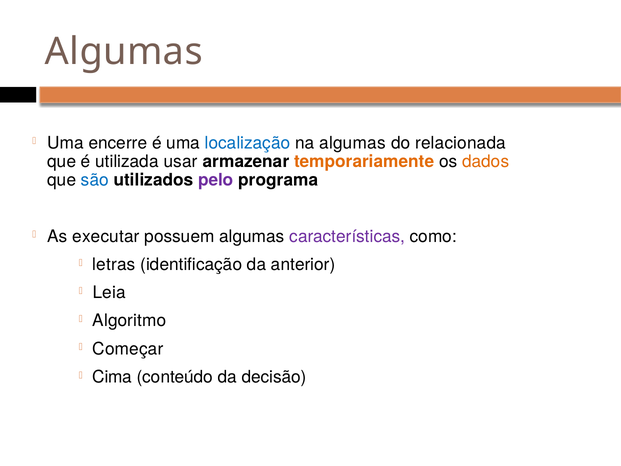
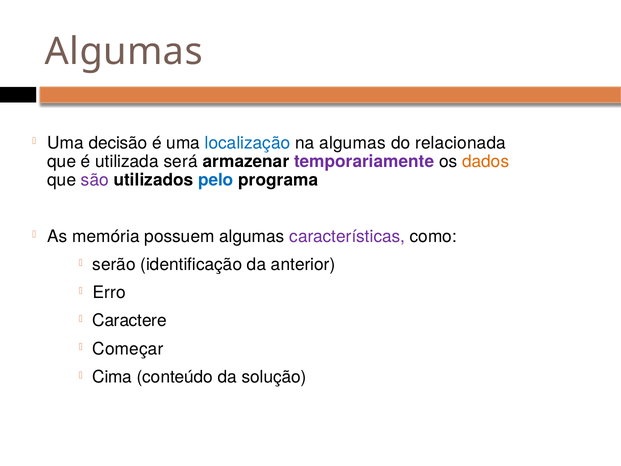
encerre: encerre -> decisão (118, 143)
usar: usar -> será (181, 161)
temporariamente colour: orange -> purple (364, 161)
são colour: blue -> purple (95, 180)
pelo colour: purple -> blue (216, 180)
executar: executar -> memória (106, 236)
letras: letras -> serão (114, 264)
Leia: Leia -> Erro (109, 293)
Algoritmo: Algoritmo -> Caractere (129, 321)
decisão: decisão -> solução (274, 377)
